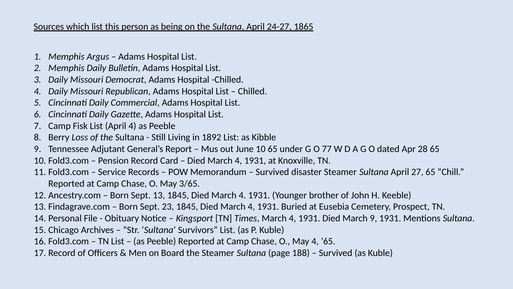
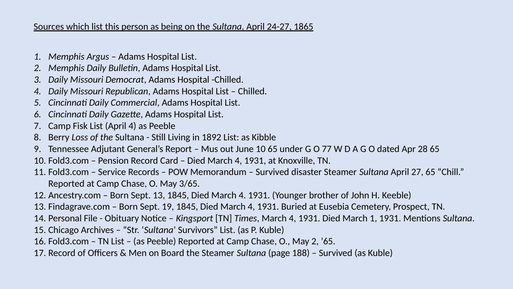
23: 23 -> 19 (168, 206)
March 9: 9 -> 1 (373, 218)
May 4: 4 -> 2 (315, 241)
